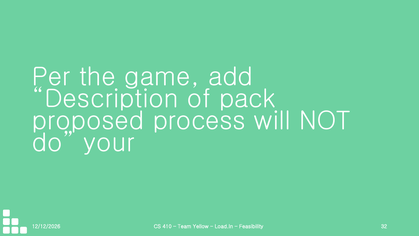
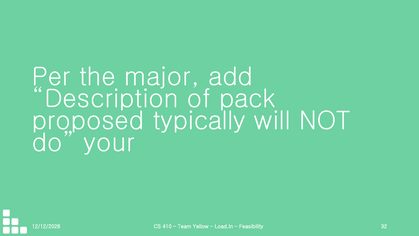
game: game -> major (162, 77)
process: process -> typically (199, 121)
